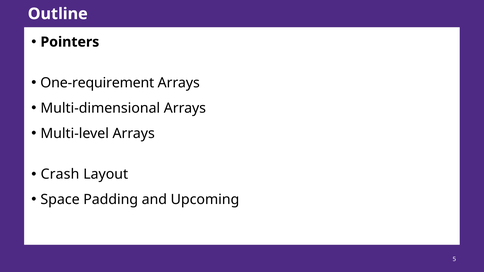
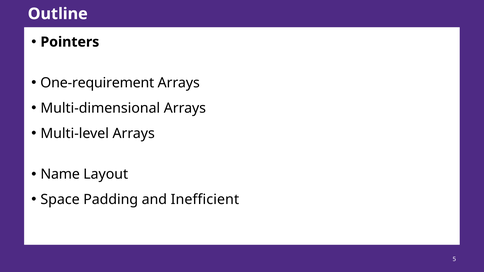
Crash: Crash -> Name (60, 174)
Upcoming: Upcoming -> Inefficient (205, 200)
